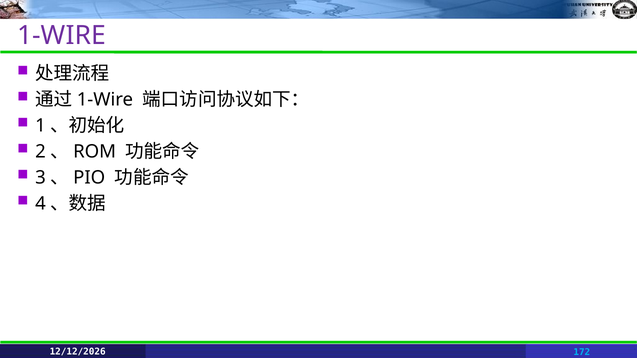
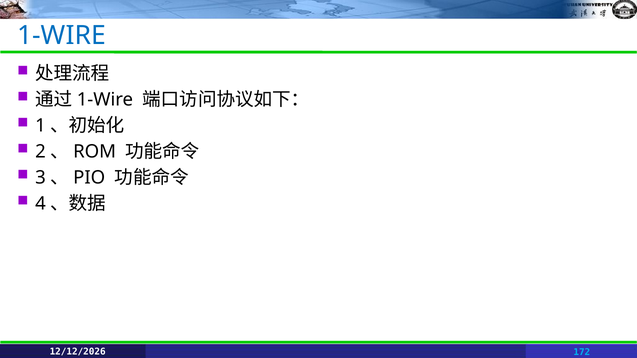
1-WIRE colour: purple -> blue (62, 36)
